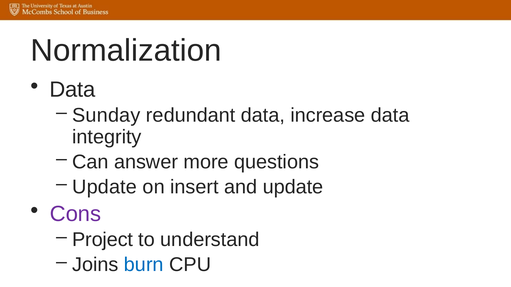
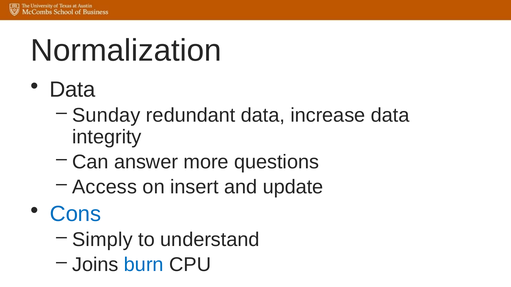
Update: Update -> Access (105, 187)
Cons colour: purple -> blue (75, 214)
Project: Project -> Simply (102, 240)
